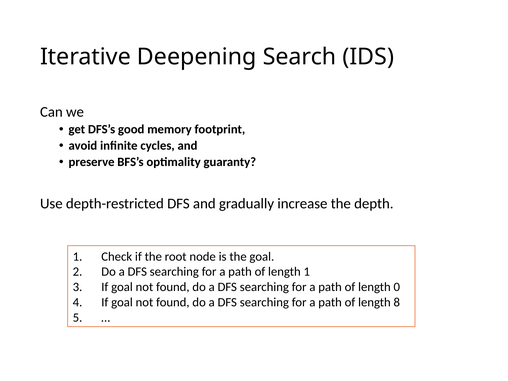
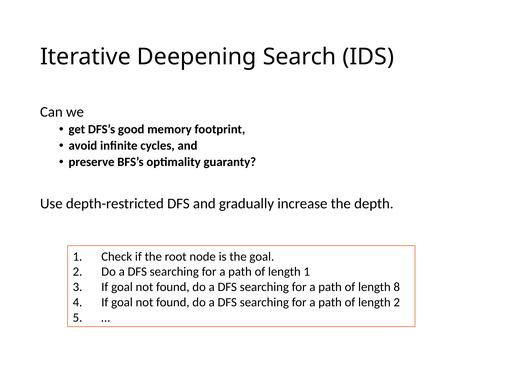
0: 0 -> 8 (397, 287)
length 8: 8 -> 2 (397, 302)
